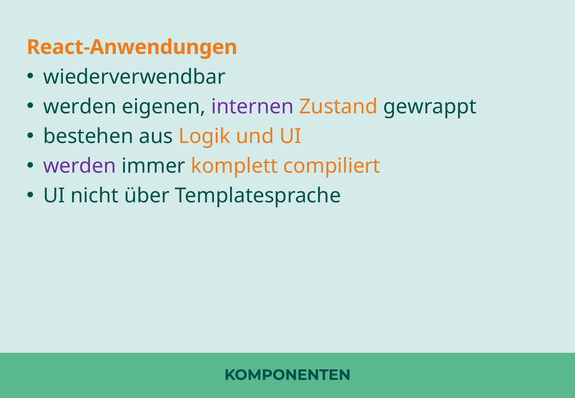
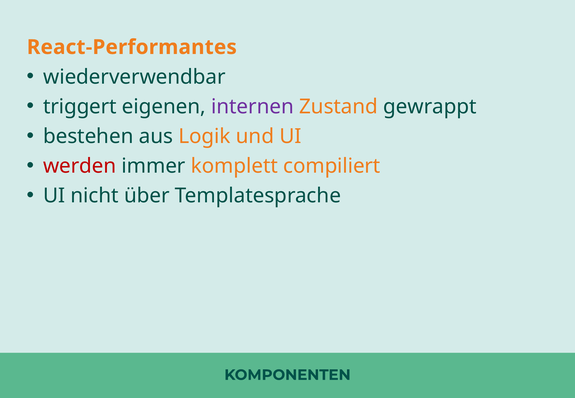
React-Anwendungen: React-Anwendungen -> React-Performantes (132, 47)
werden: werden -> triggert (80, 107)
werden colour: purple -> red (80, 166)
